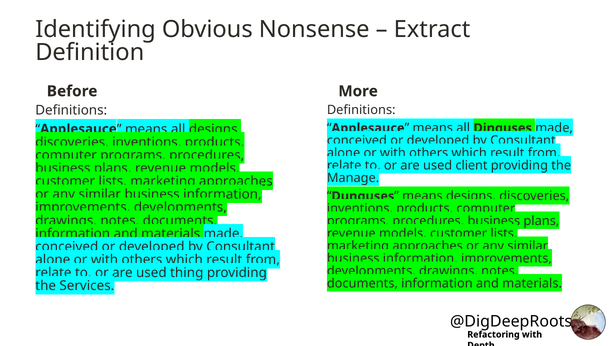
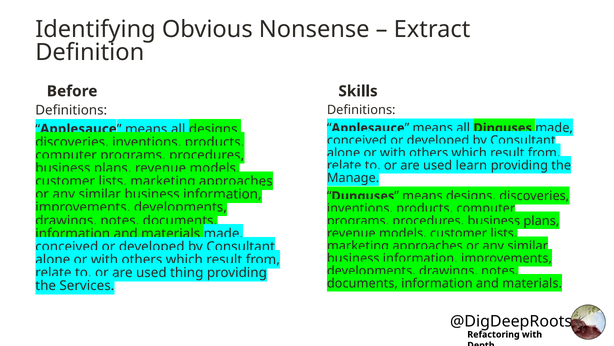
More: More -> Skills (358, 91)
client: client -> learn (471, 165)
